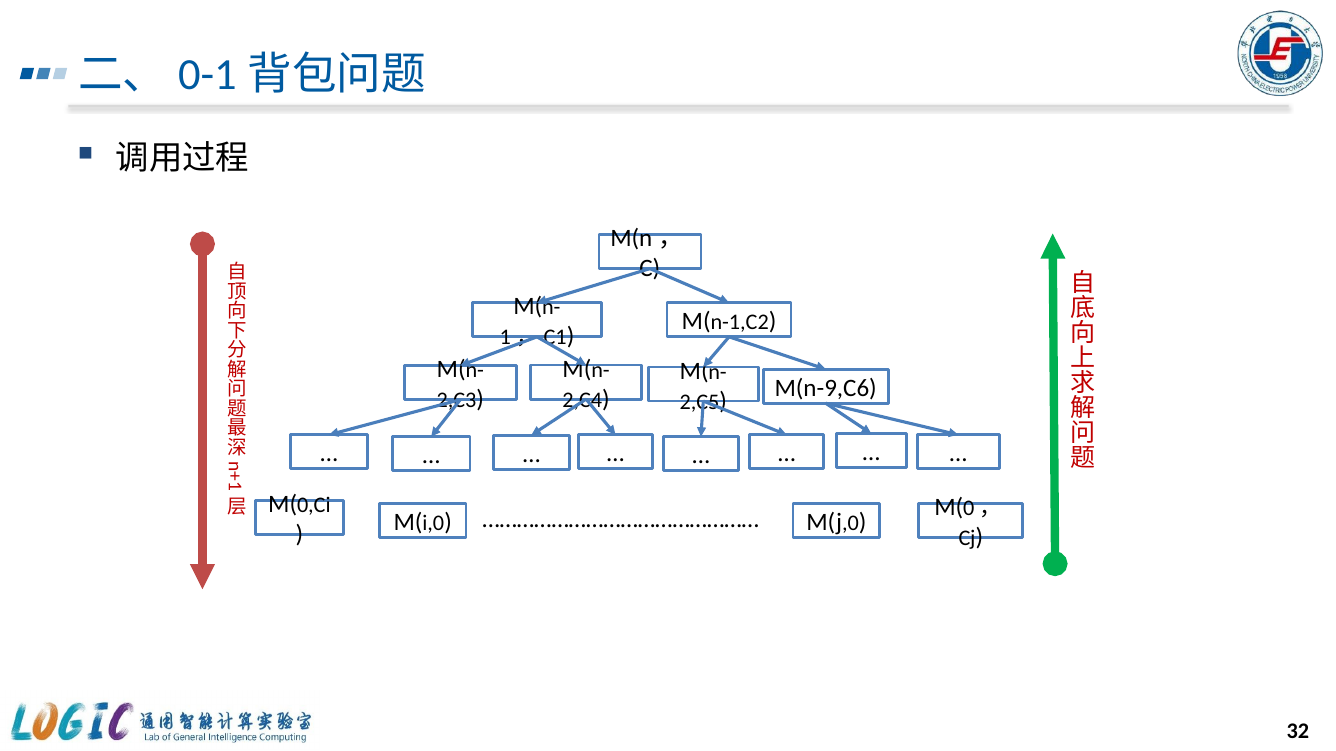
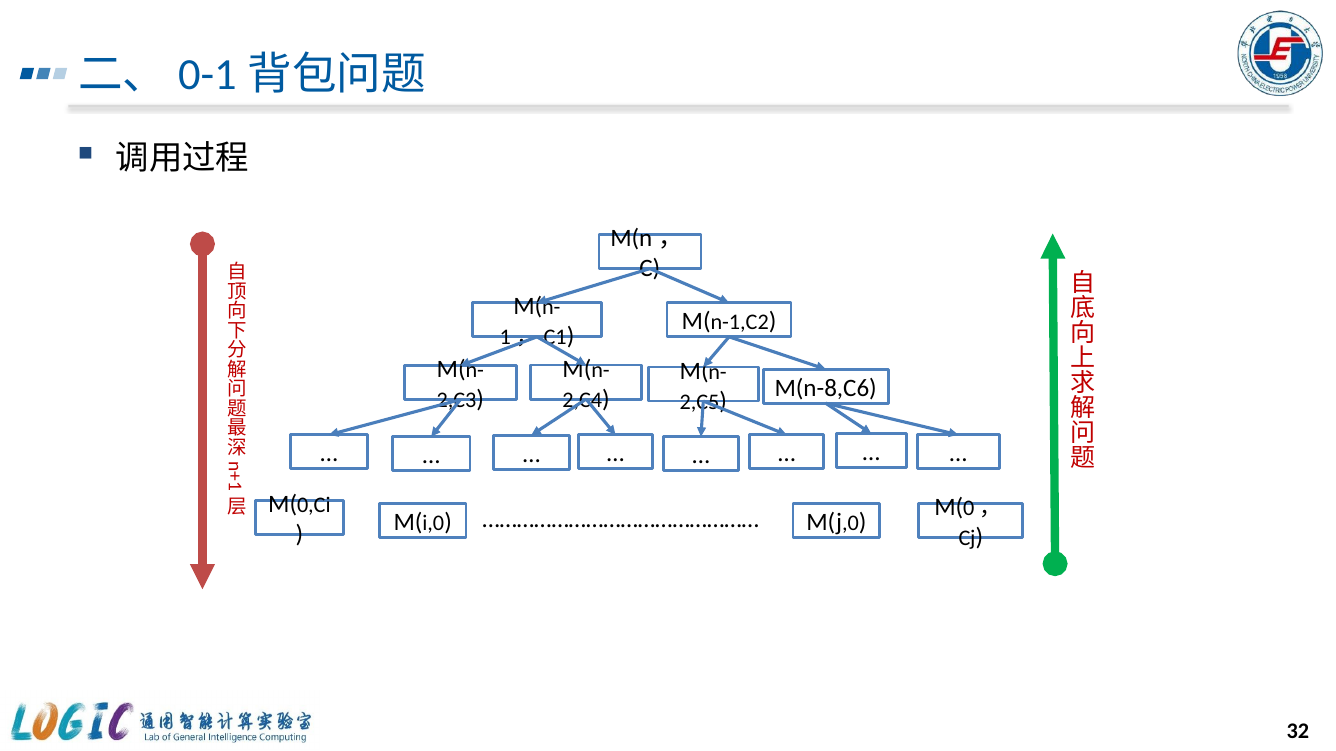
M(n-9,C6: M(n-9,C6 -> M(n-8,C6 (826, 388)
